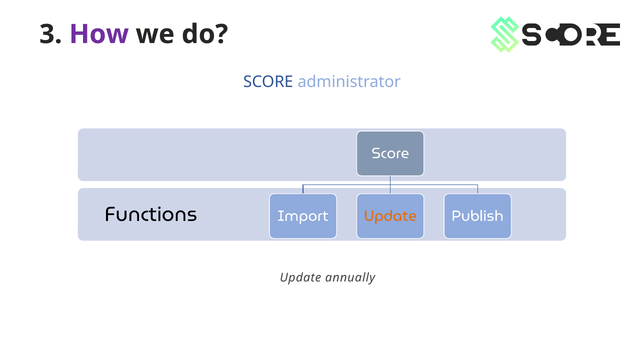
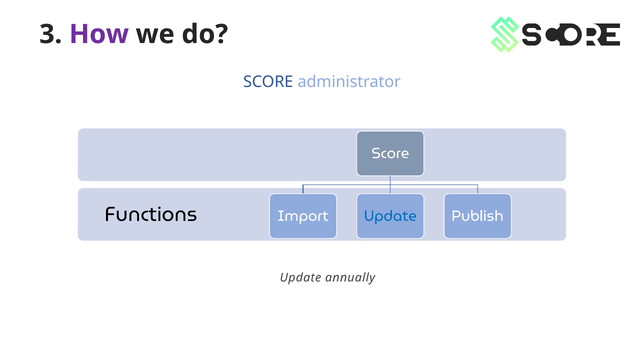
Update colour: orange -> blue (390, 216)
